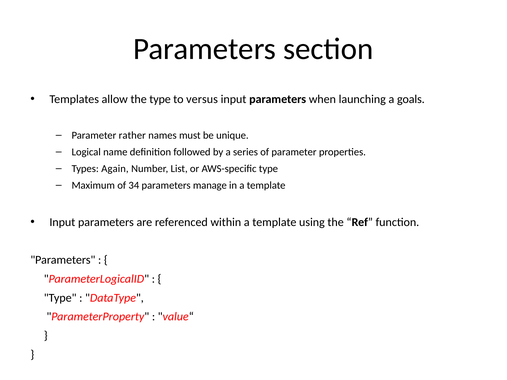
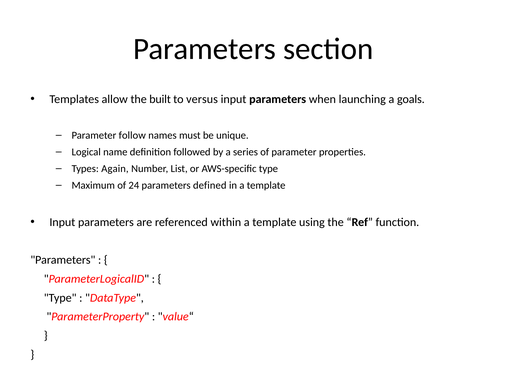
the type: type -> built (160, 99)
rather: rather -> follow (132, 136)
34: 34 -> 24 (134, 185)
manage: manage -> defined (210, 185)
